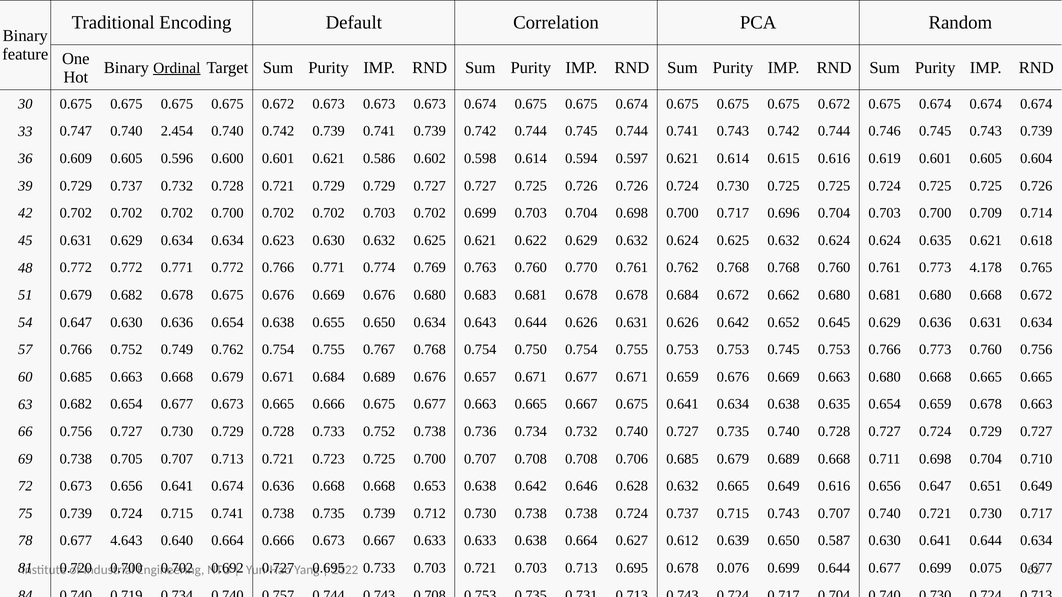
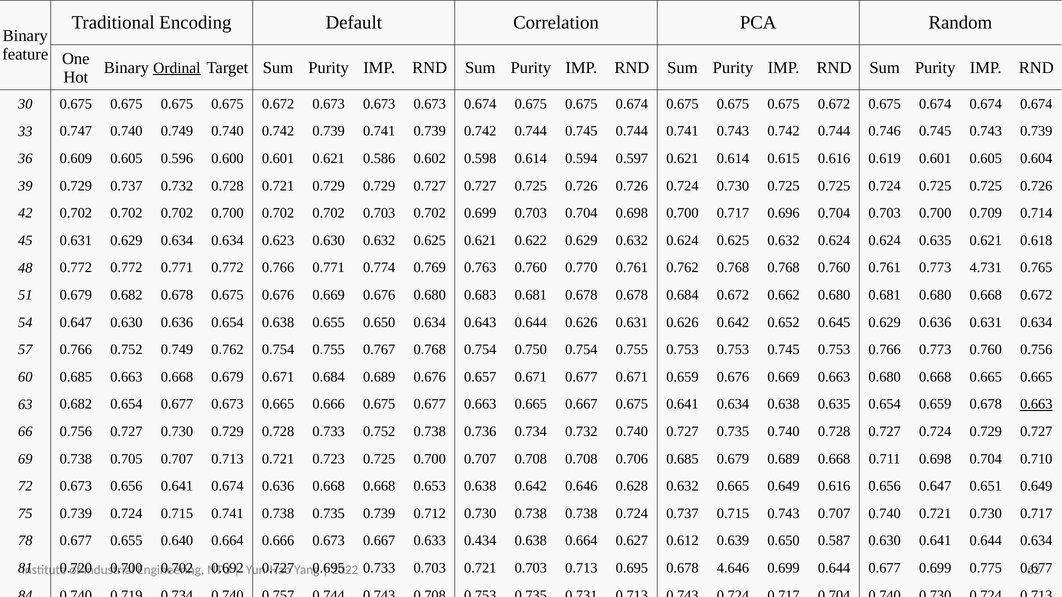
0.740 2.454: 2.454 -> 0.749 (177, 131)
4.178: 4.178 -> 4.731 (986, 268)
0.663 underline: none -> present (1036, 404)
0.677 4.643: 4.643 -> 0.655 (126, 541)
0.633 0.633: 0.633 -> 0.434 (480, 541)
0.076: 0.076 -> 4.646 (733, 568)
0.075: 0.075 -> 0.775 (986, 568)
